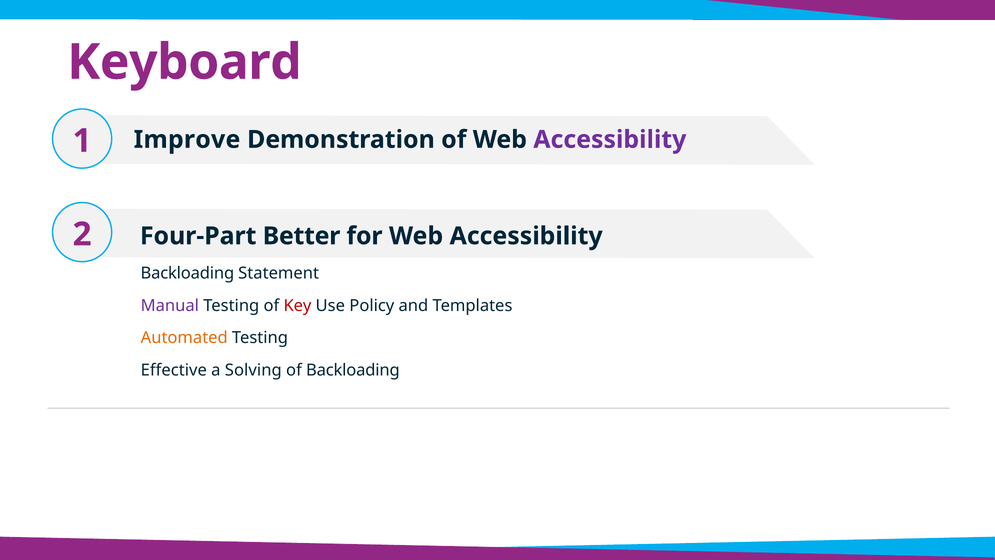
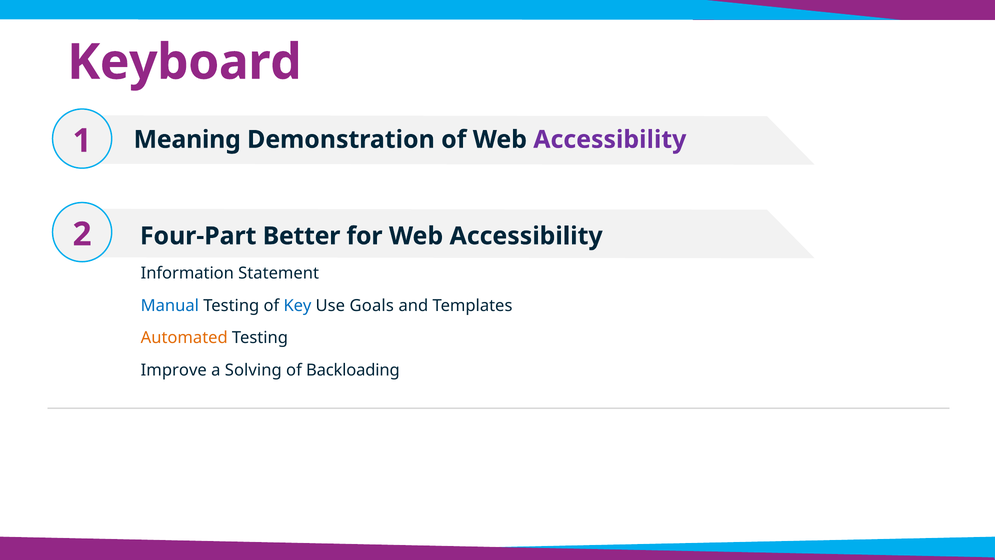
Improve: Improve -> Meaning (187, 140)
Backloading: Backloading -> Information (187, 273)
Manual colour: purple -> blue (170, 305)
Key colour: red -> blue (298, 305)
Policy: Policy -> Goals (372, 305)
Effective: Effective -> Improve (174, 370)
